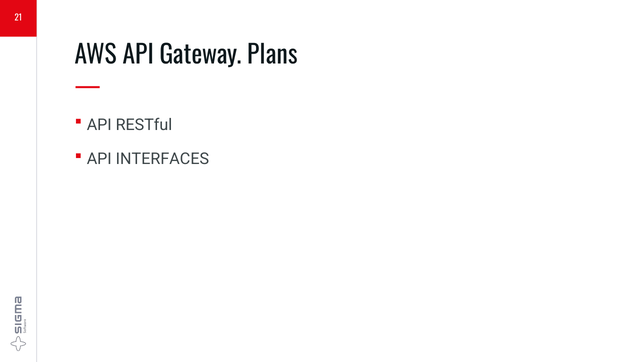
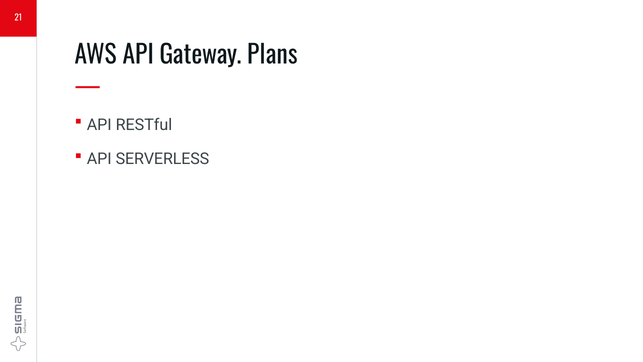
INTERFACES: INTERFACES -> SERVERLESS (162, 159)
